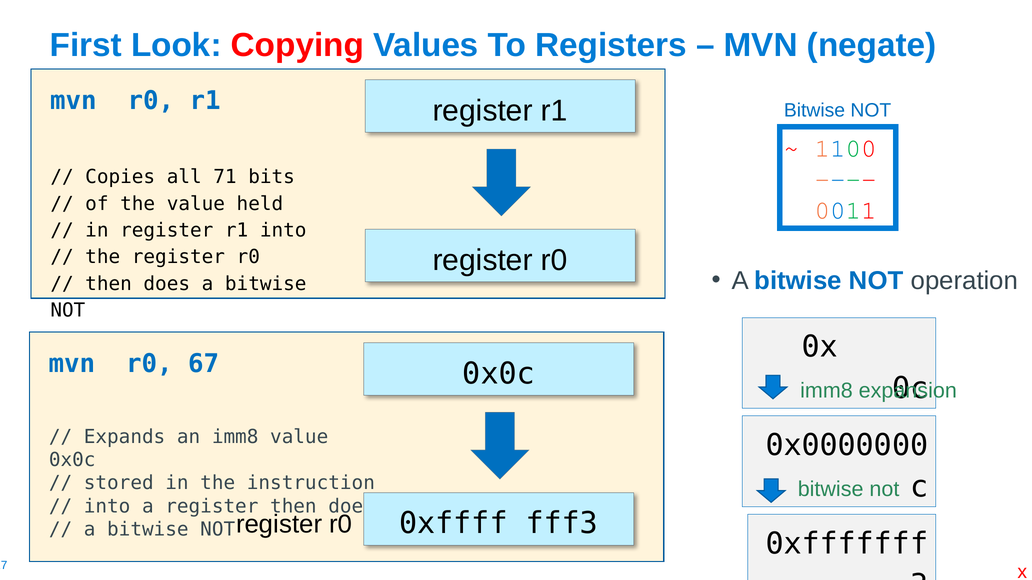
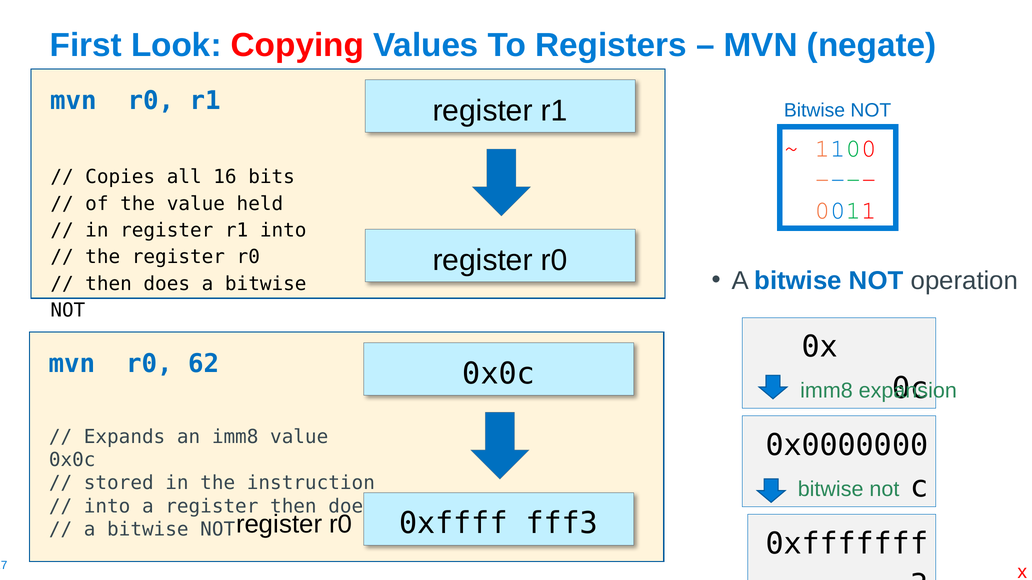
71: 71 -> 16 (225, 177)
67: 67 -> 62 (204, 364)
